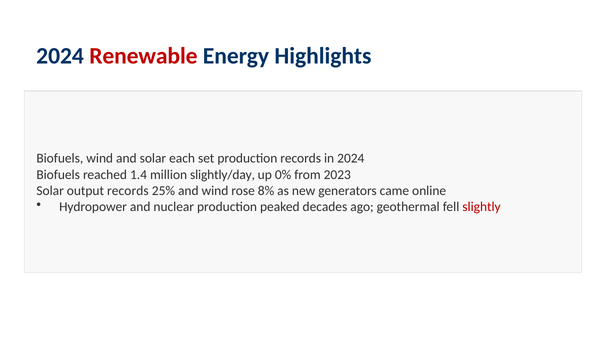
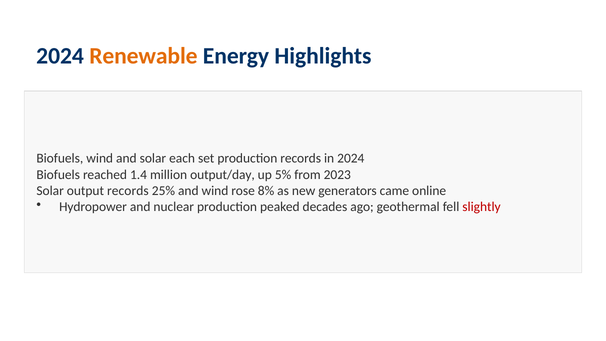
Renewable colour: red -> orange (143, 56)
slightly/day: slightly/day -> output/day (222, 175)
0%: 0% -> 5% (283, 175)
